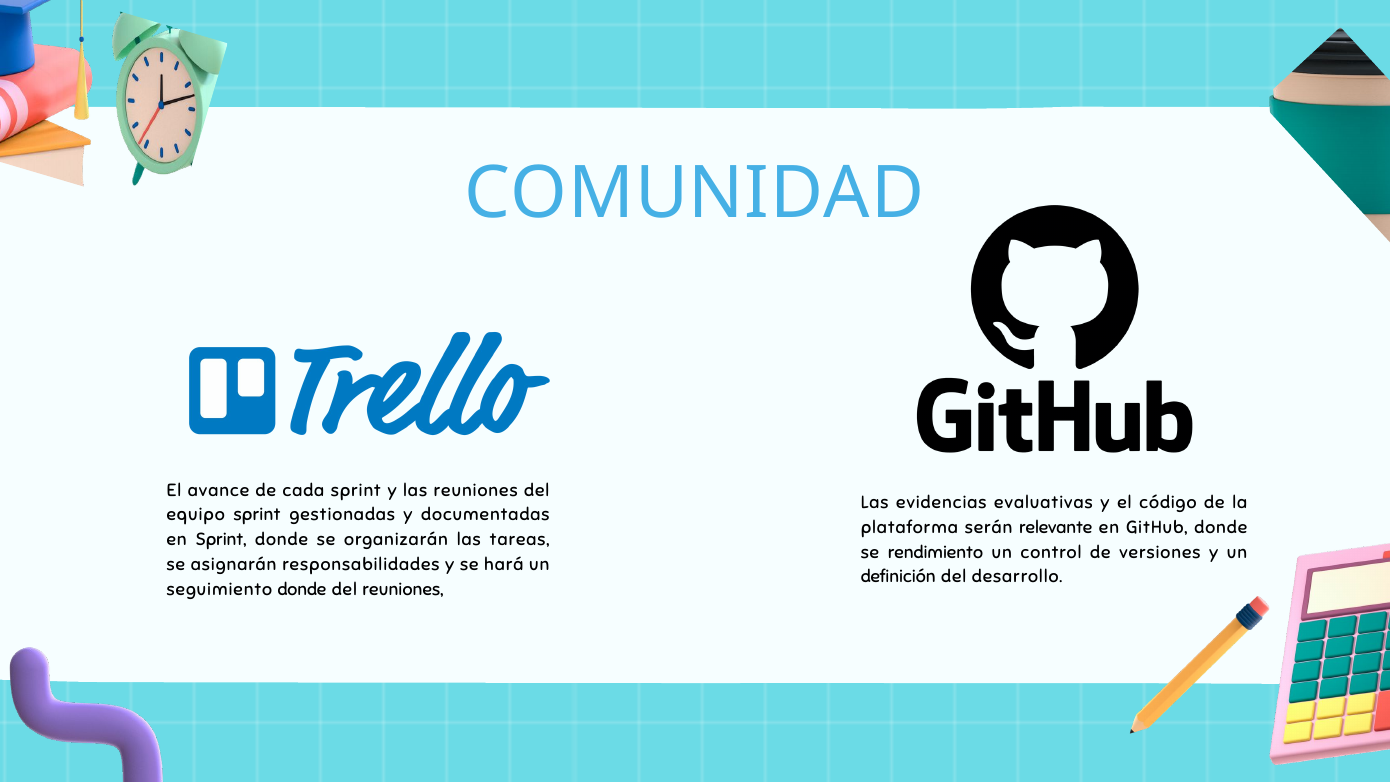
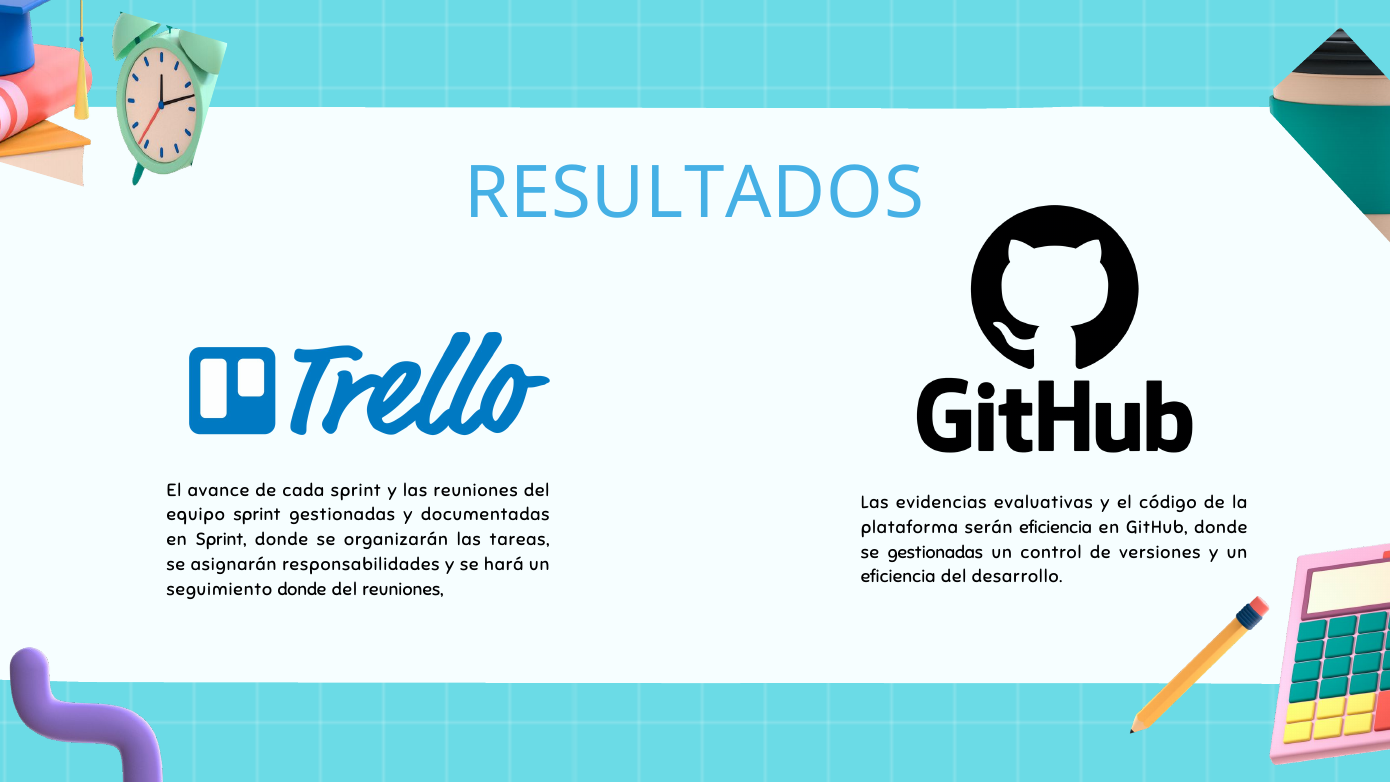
COMUNIDAD: COMUNIDAD -> RESULTADOS (694, 193)
serán relevante: relevante -> eficiencia (1056, 527)
se rendimiento: rendimiento -> gestionadas (935, 552)
definición: definición -> eficiencia (898, 577)
